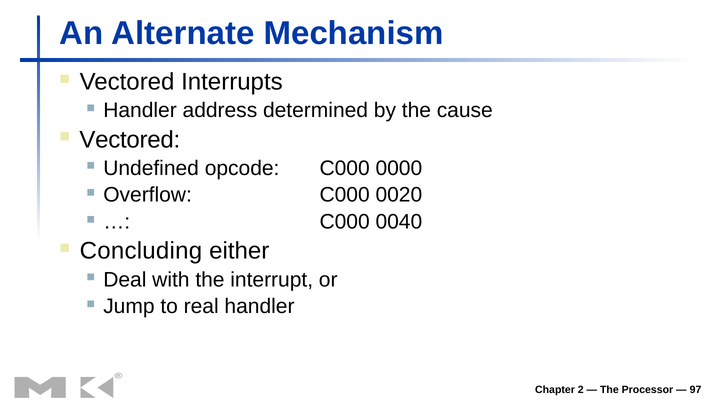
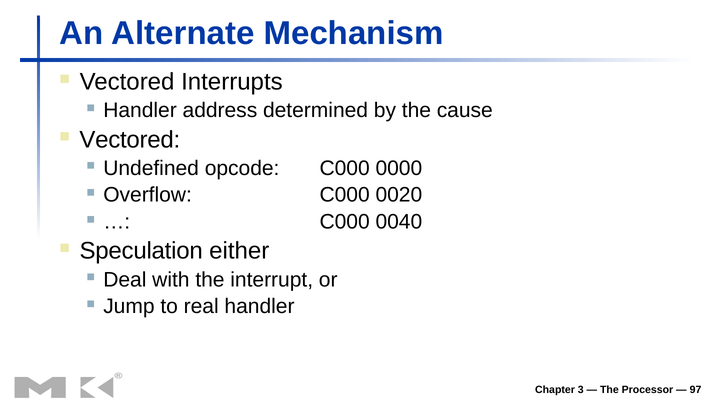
Concluding: Concluding -> Speculation (141, 251)
2: 2 -> 3 (581, 390)
